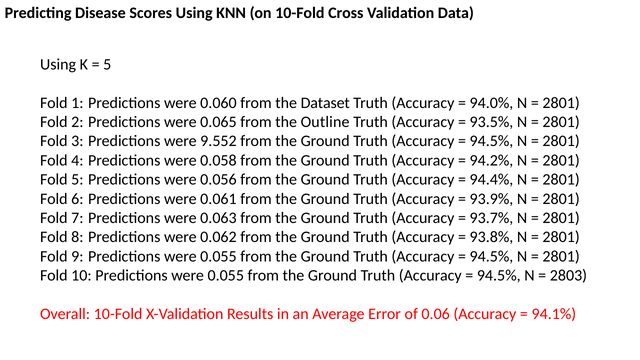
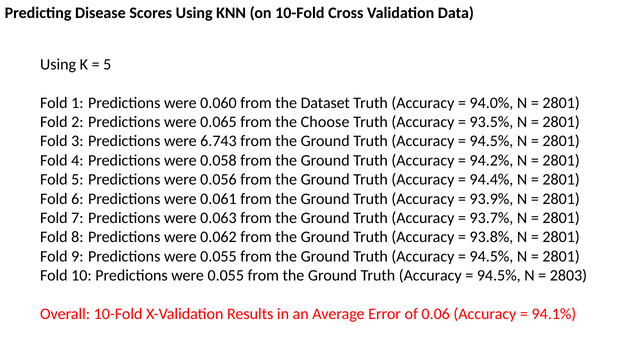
Outline: Outline -> Choose (325, 122)
9.552: 9.552 -> 6.743 (218, 141)
